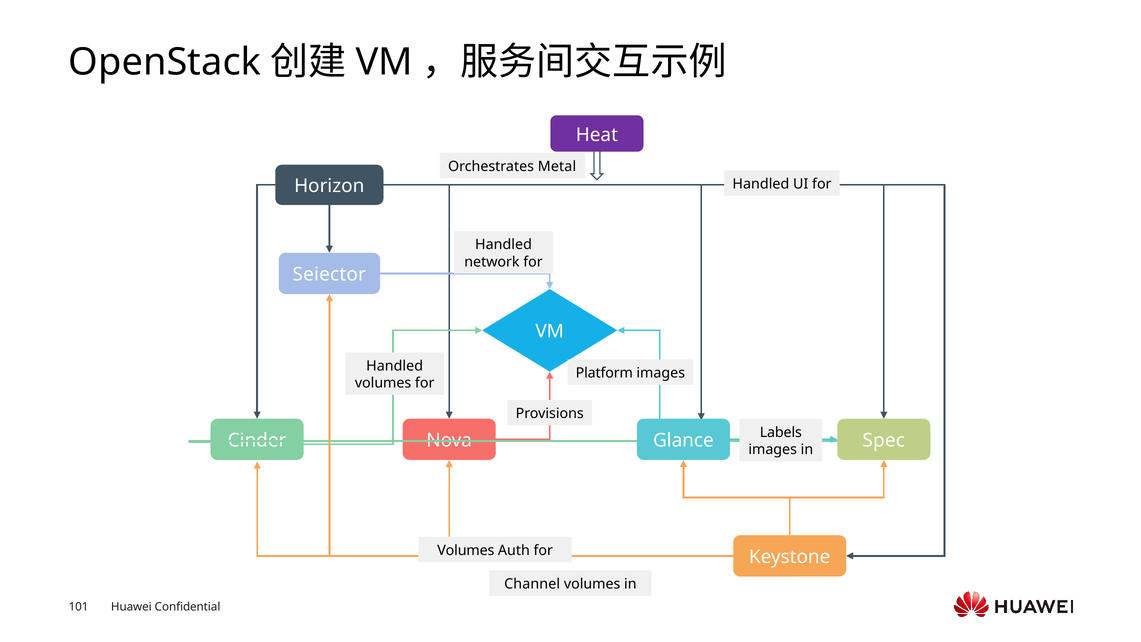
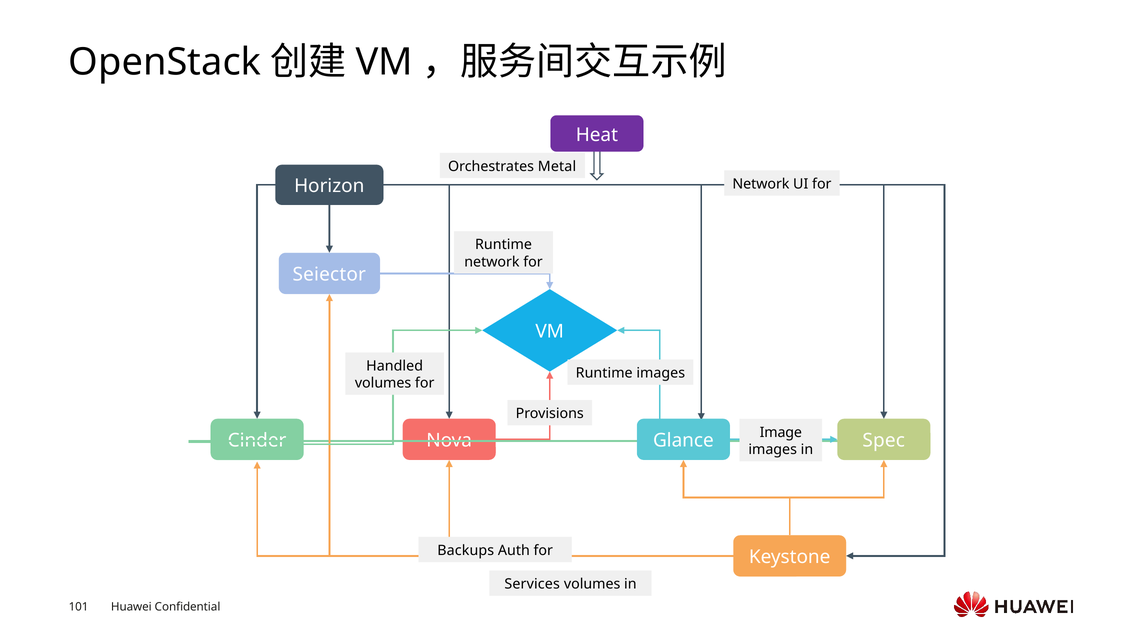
Handled: Handled -> Network (761, 184)
Handled: Handled -> Runtime (503, 245)
Platform: Platform -> Runtime (604, 373)
Labels: Labels -> Image (781, 432)
Volumes: Volumes -> Backups (466, 550)
Channel: Channel -> Services (532, 584)
